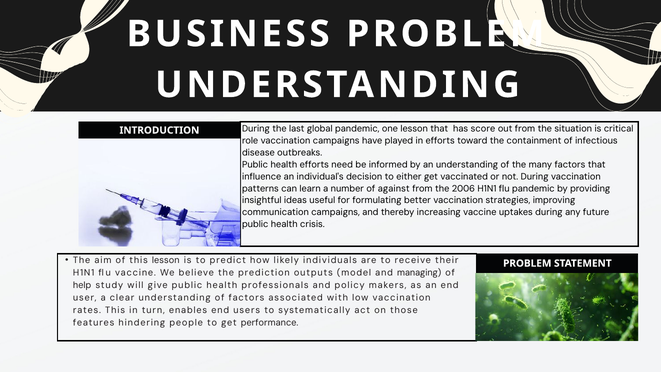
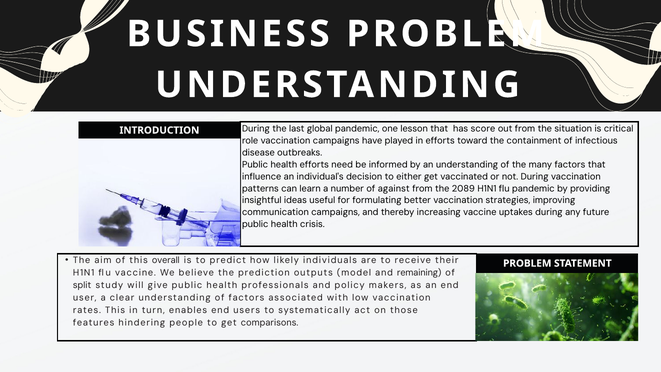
2006: 2006 -> 2089 (463, 188)
this lesson: lesson -> overall (166, 260)
managing: managing -> remaining (419, 272)
help: help -> split (82, 285)
performance: performance -> comparisons (270, 323)
